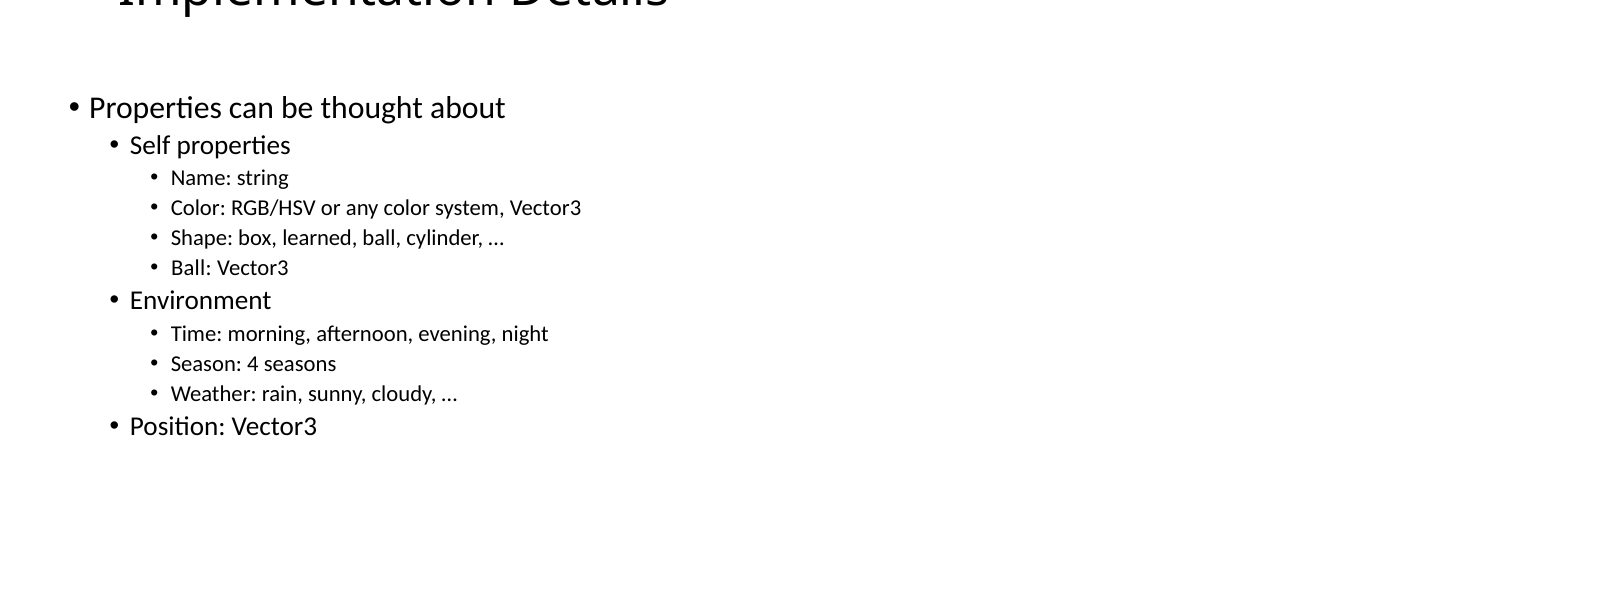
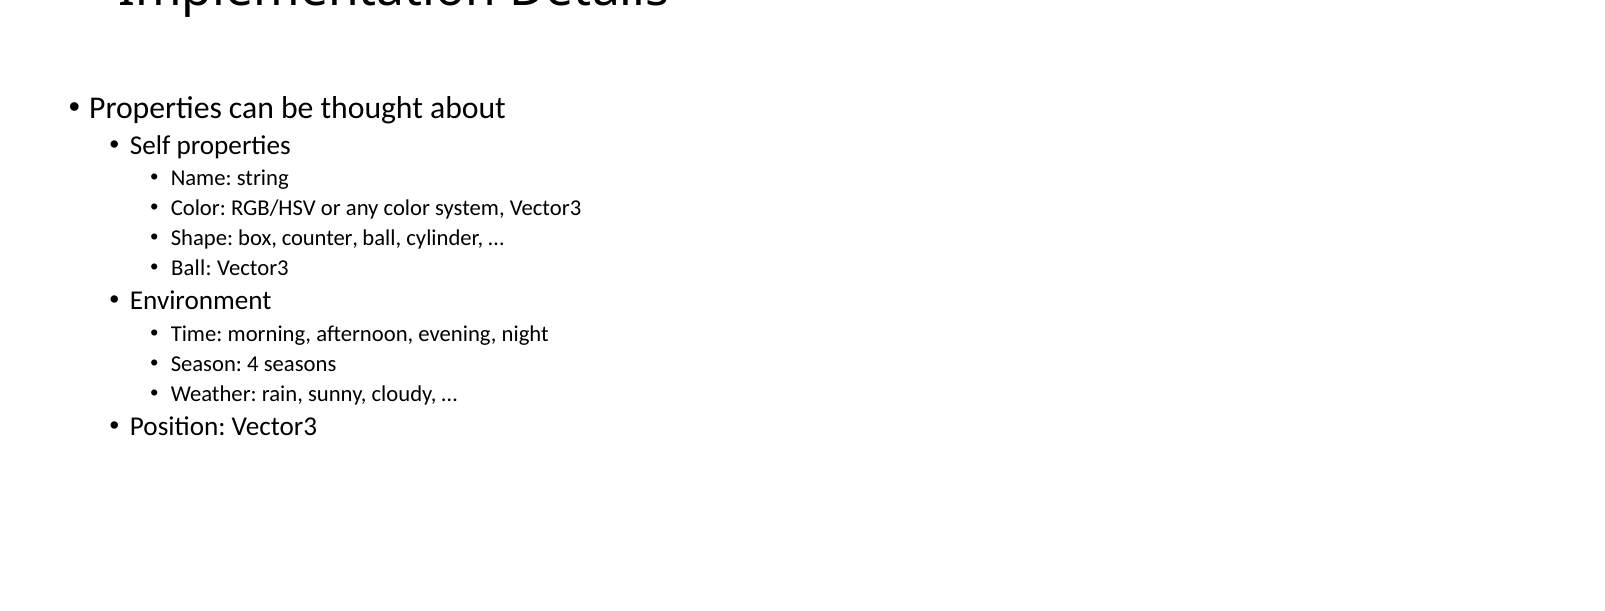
learned: learned -> counter (320, 239)
